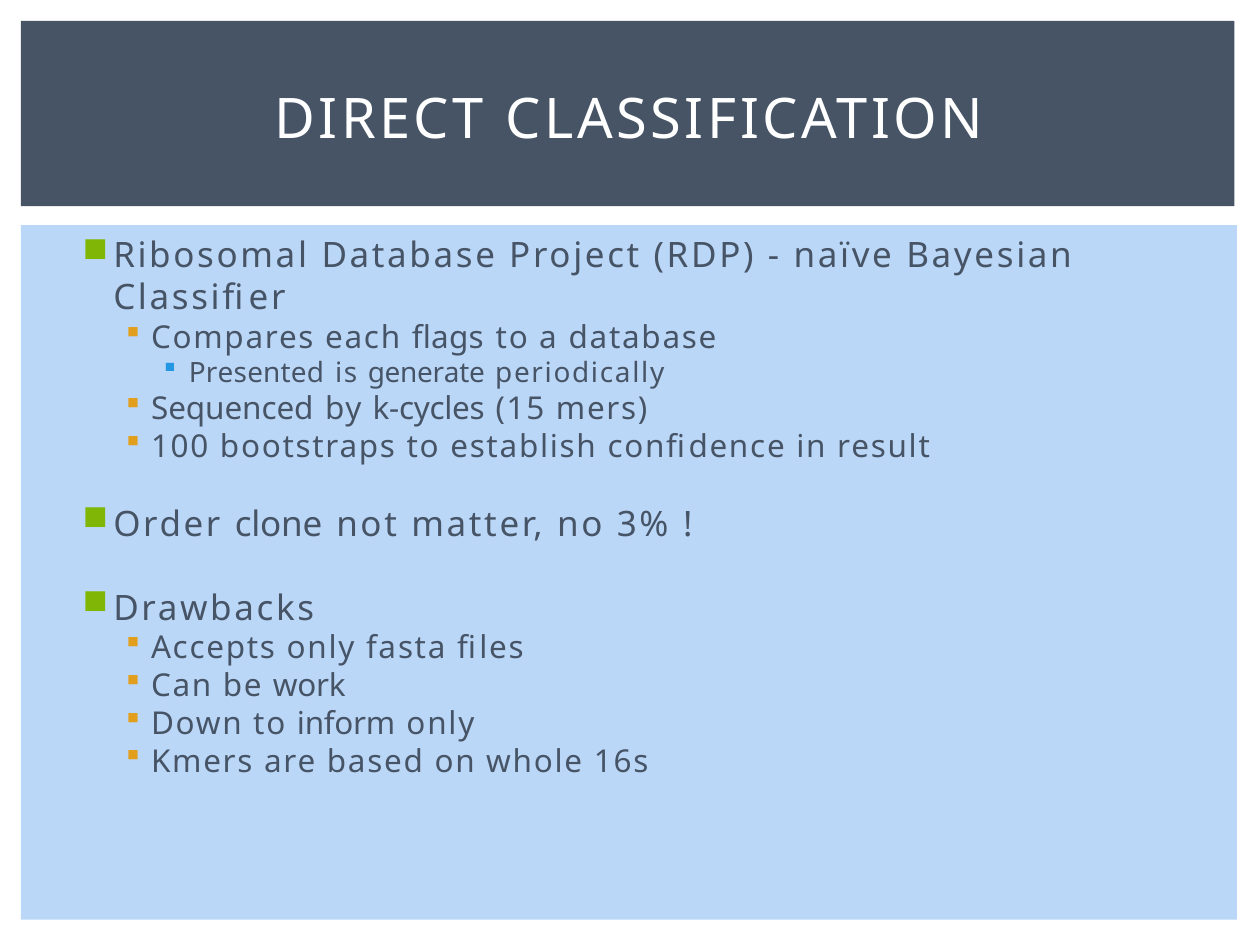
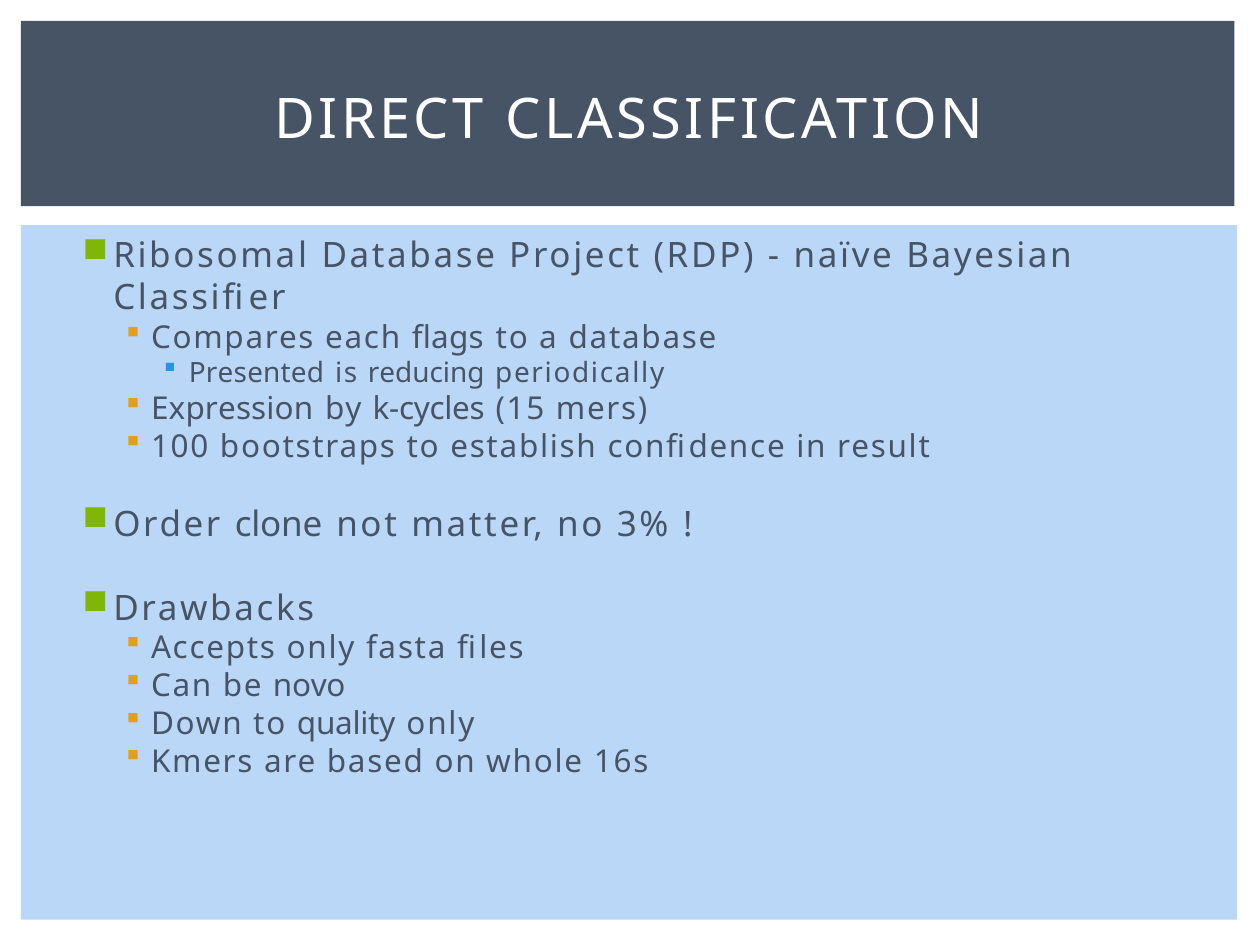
generate: generate -> reducing (426, 373)
Sequenced: Sequenced -> Expression (232, 409)
work: work -> novo (309, 686)
inform: inform -> quality (346, 724)
